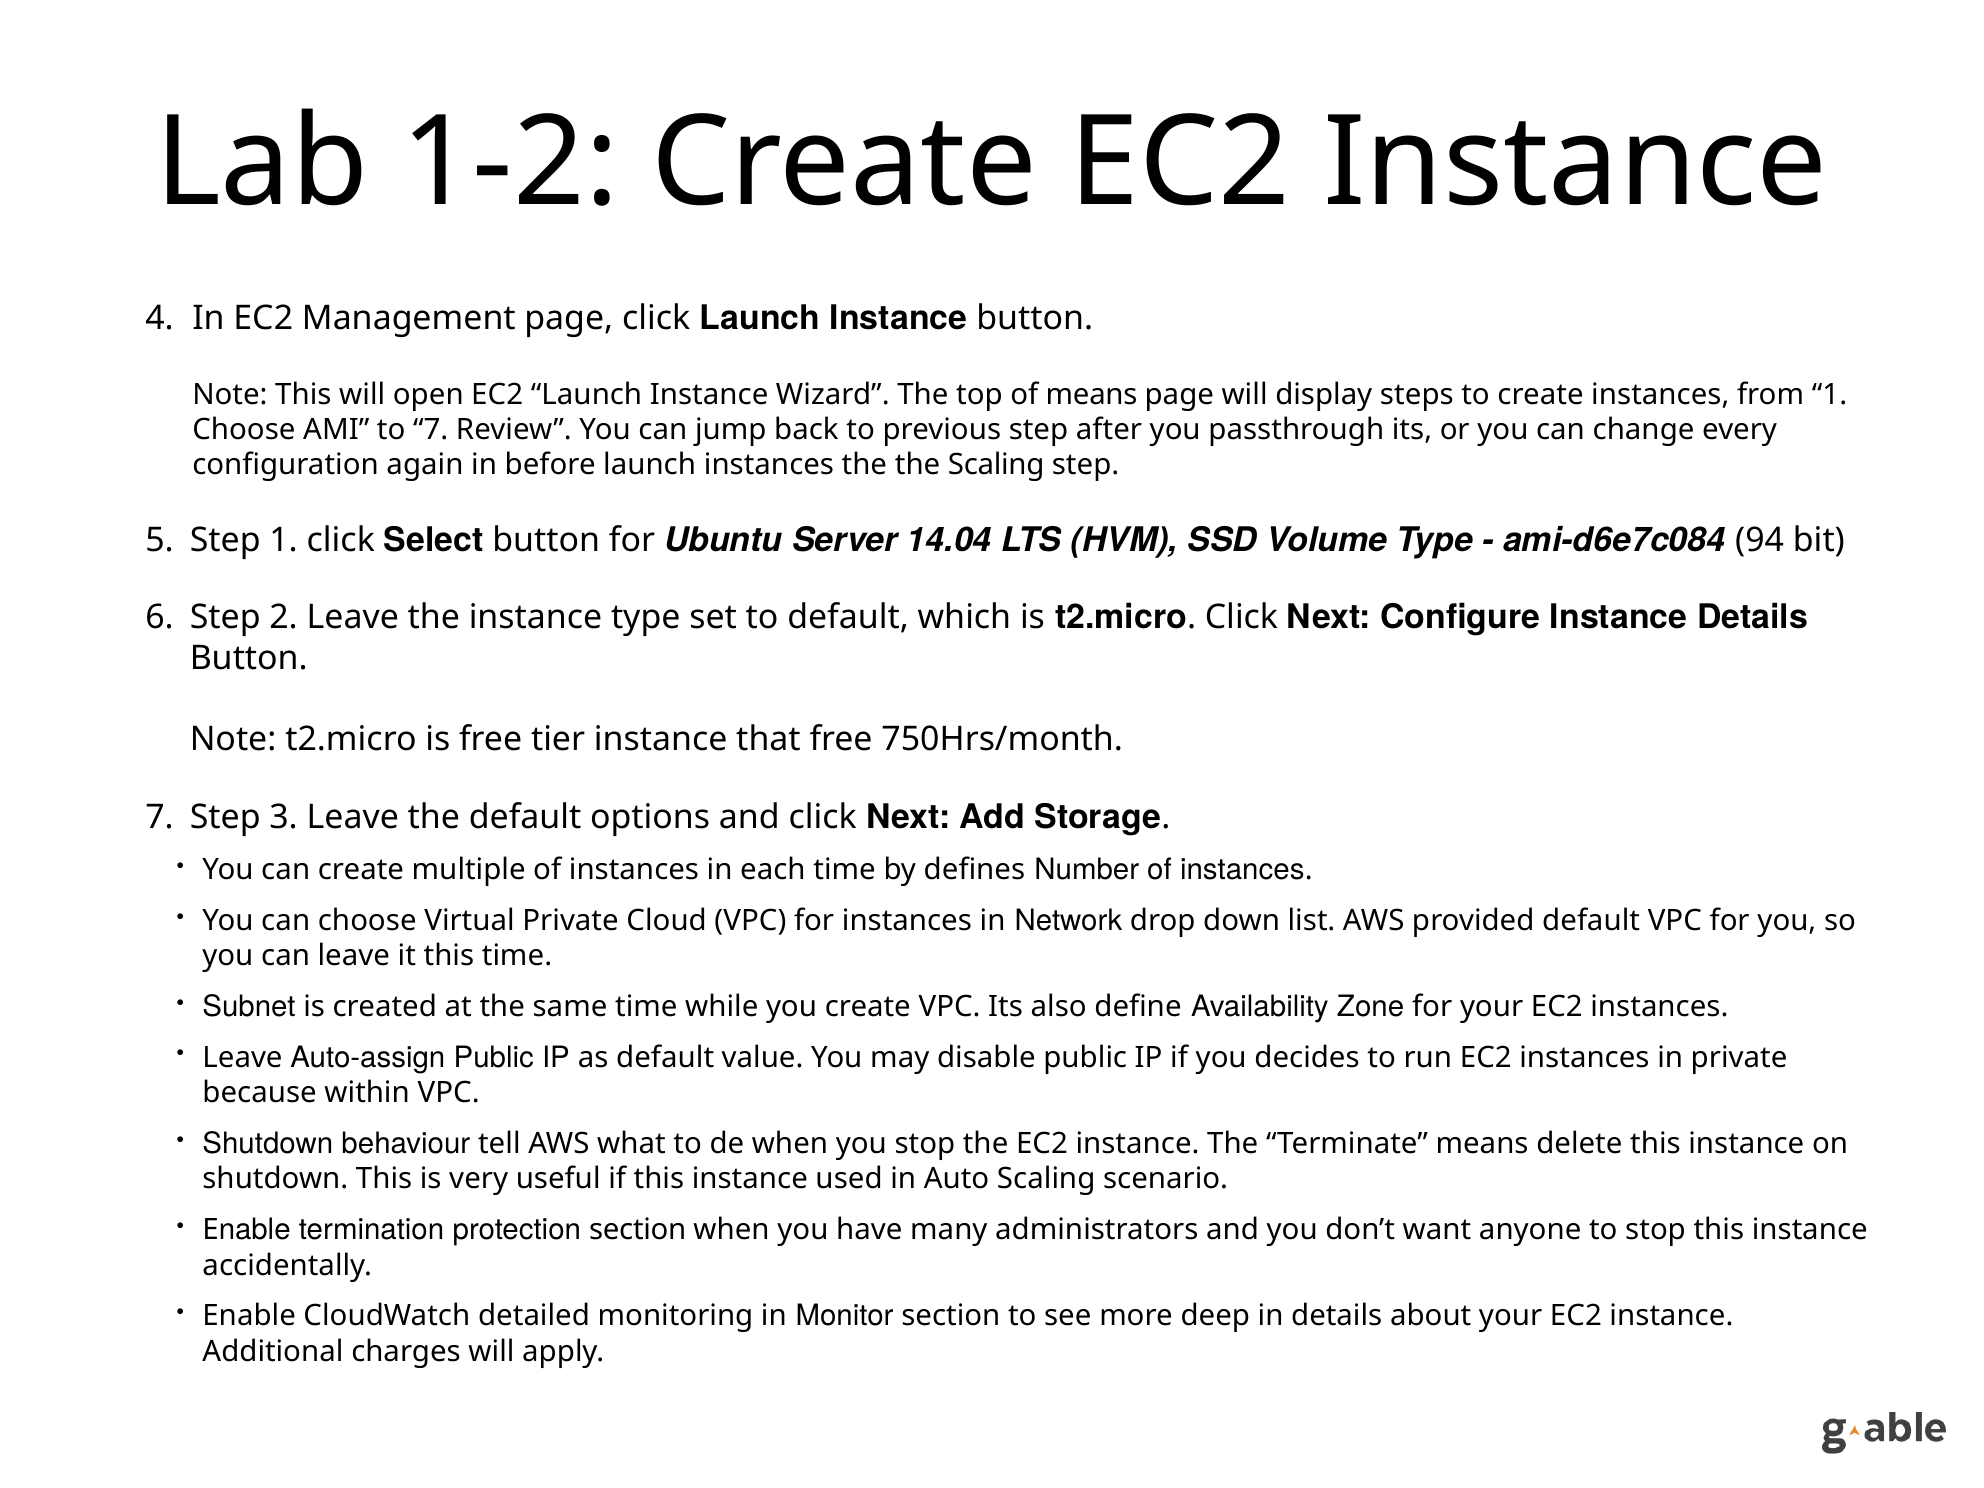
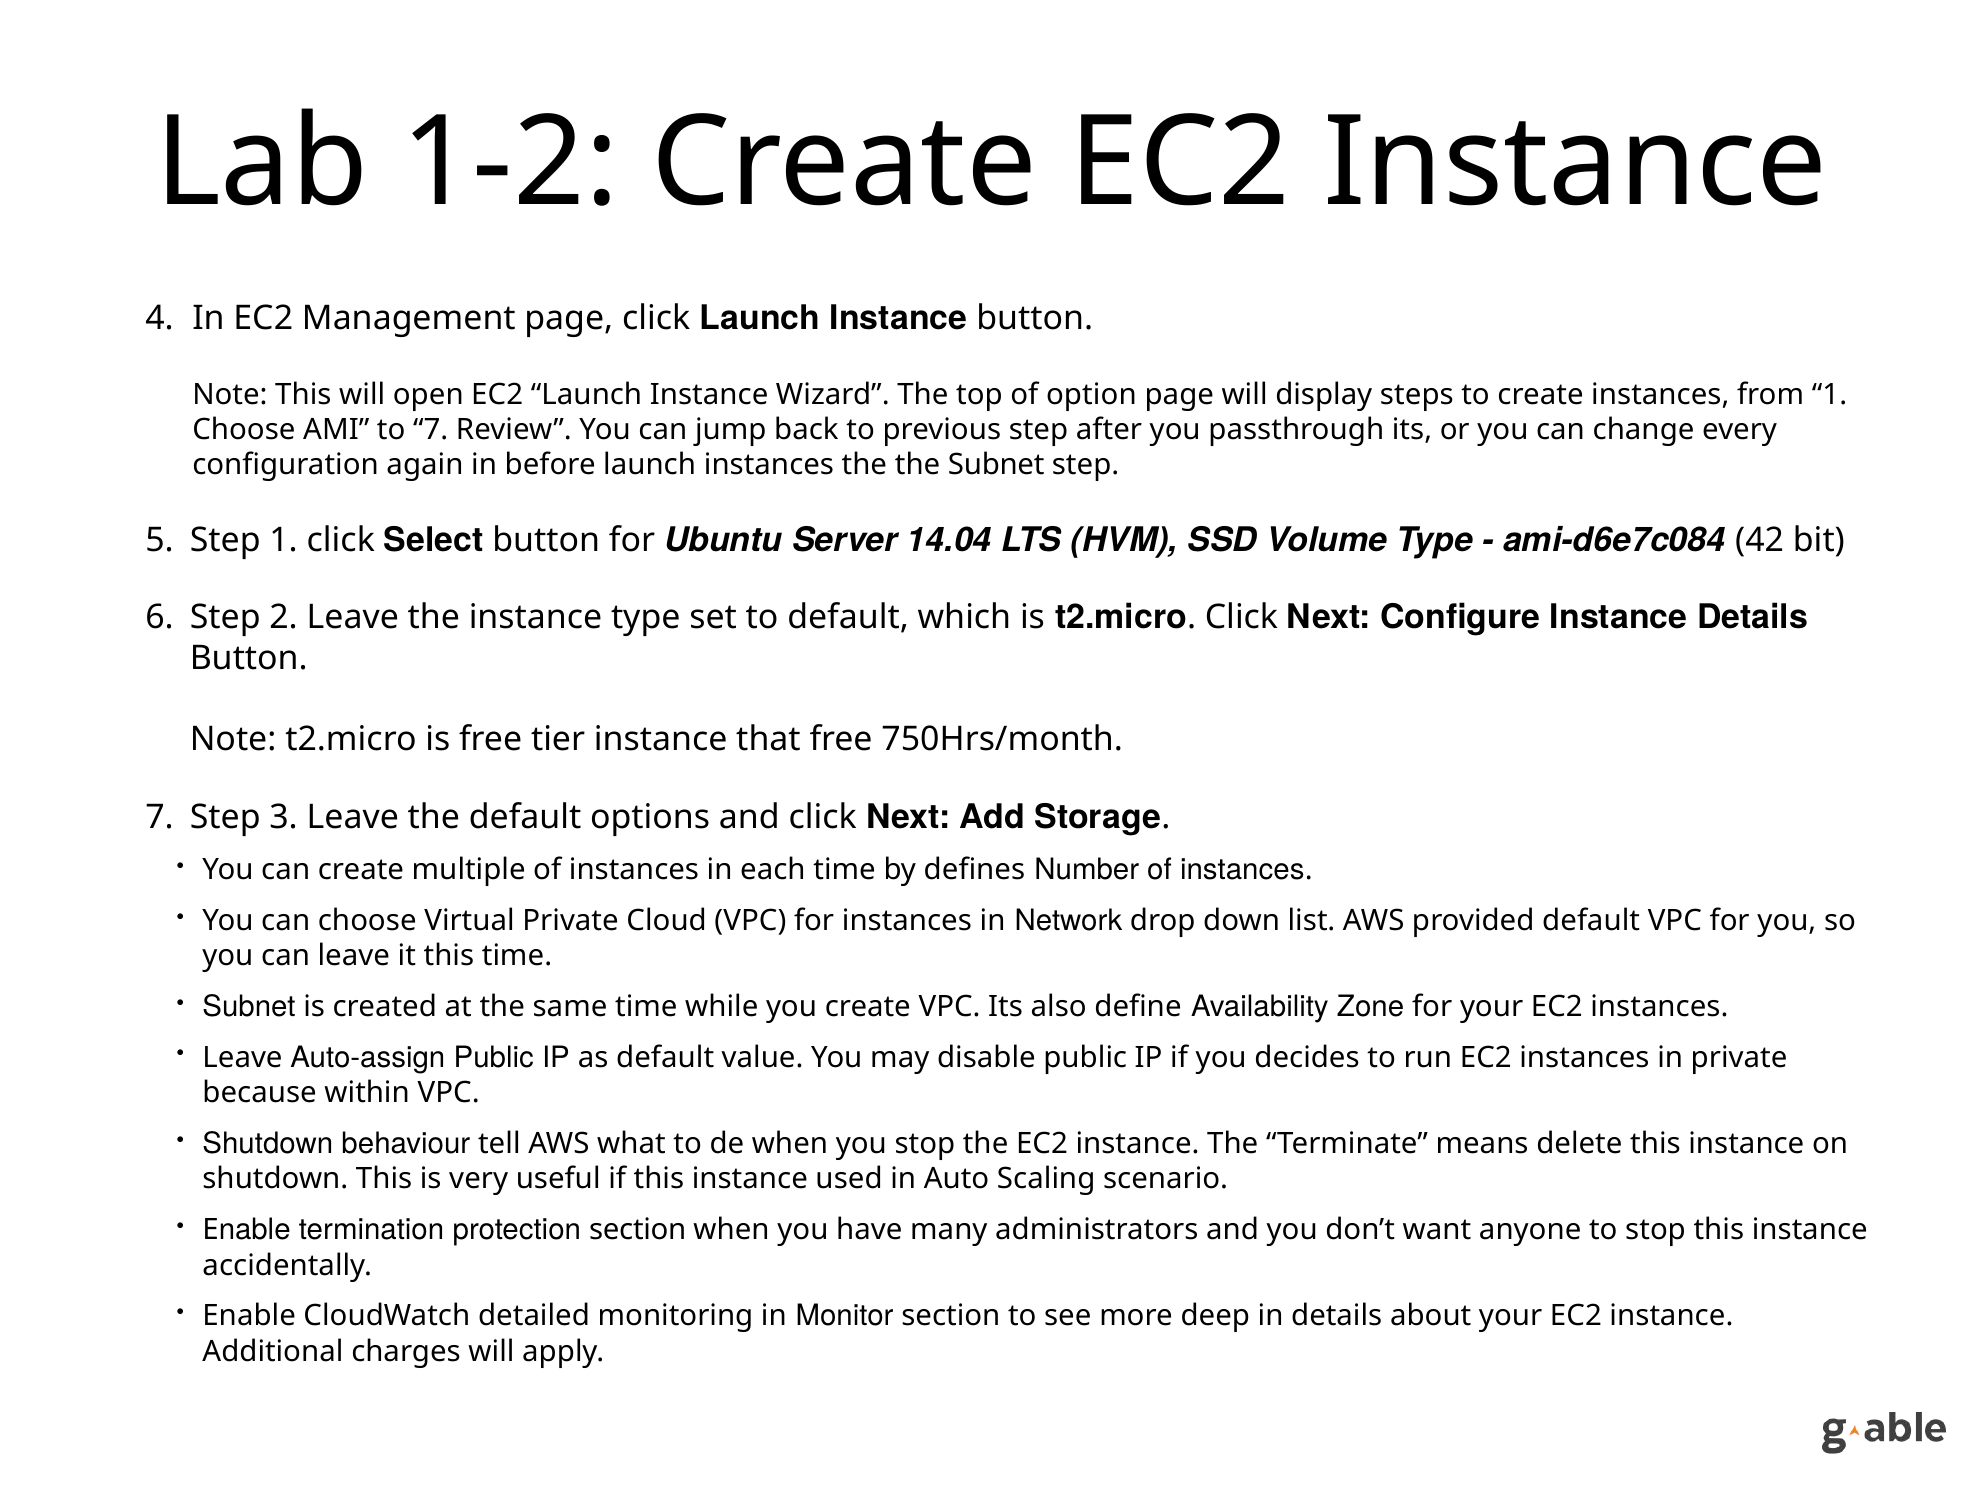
of means: means -> option (1091, 394)
the Scaling: Scaling -> Subnet (996, 465)
94: 94 -> 42 (1760, 540)
